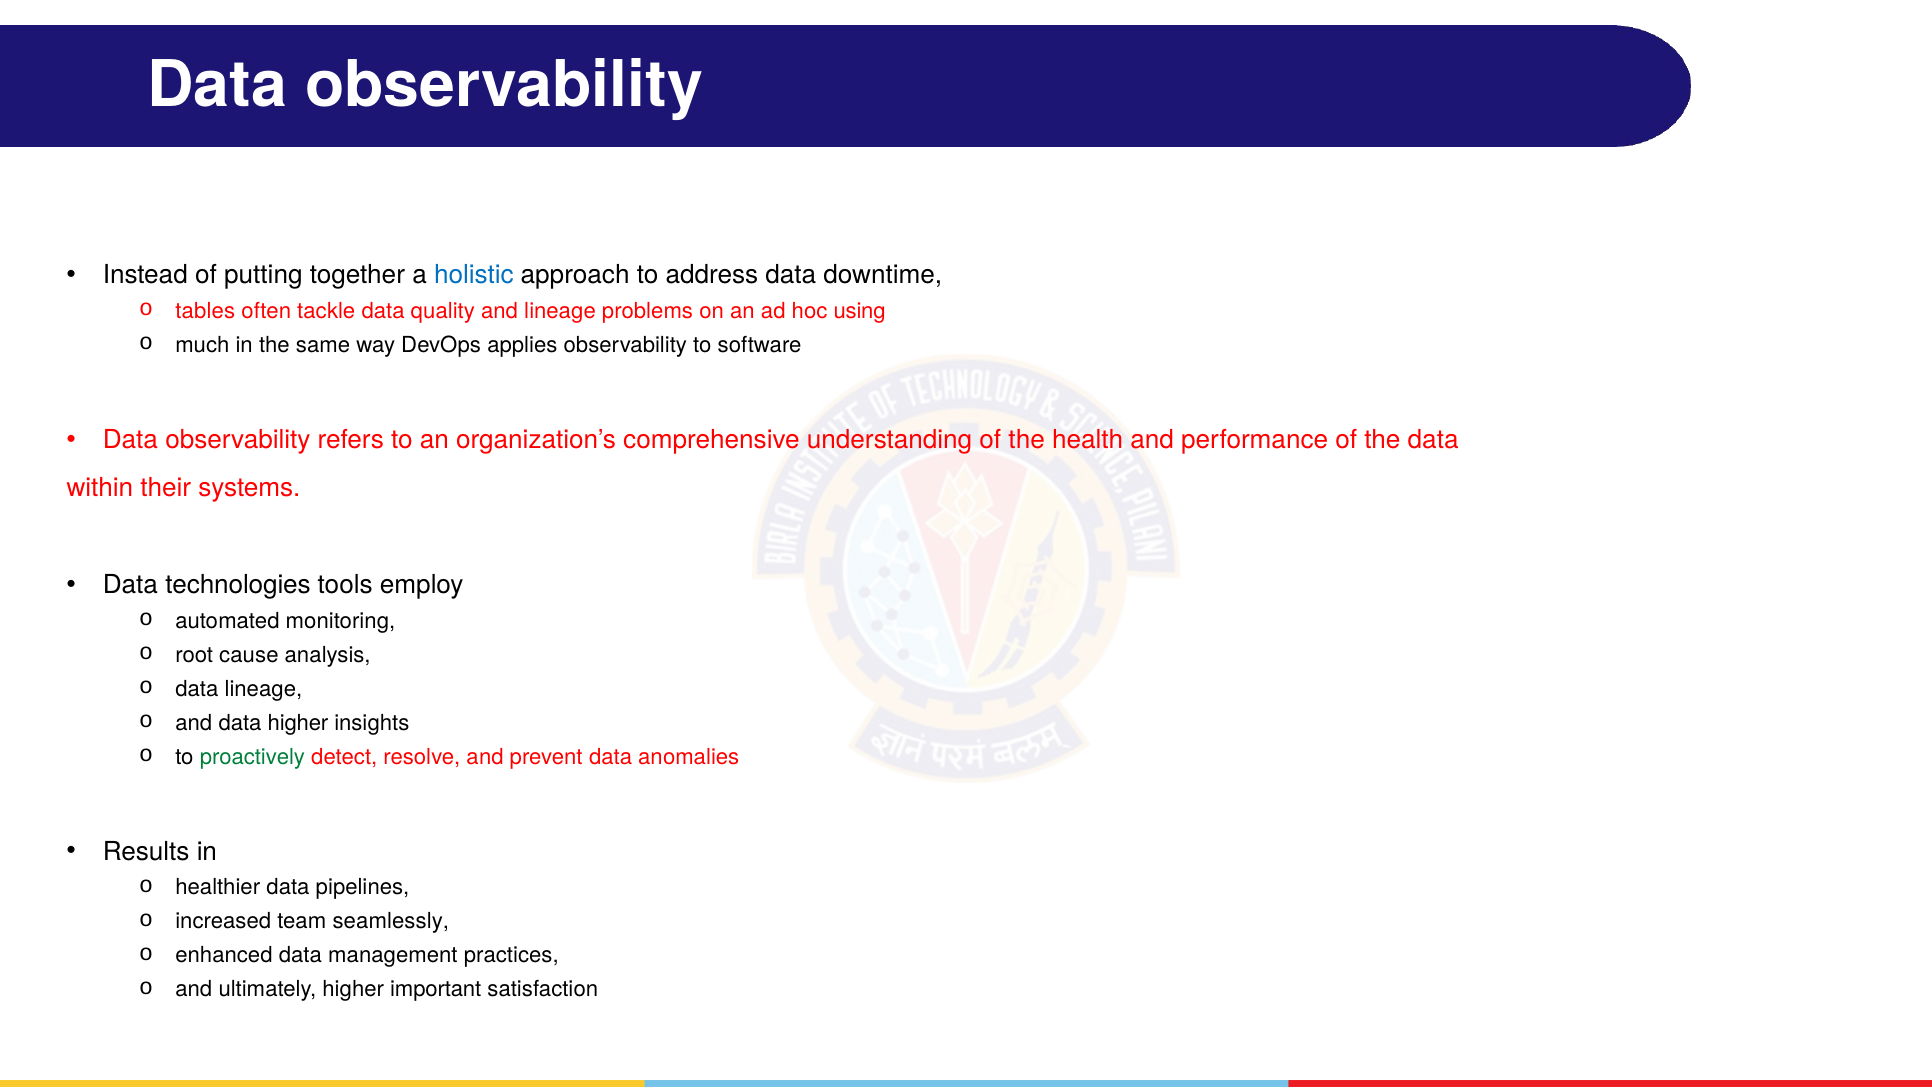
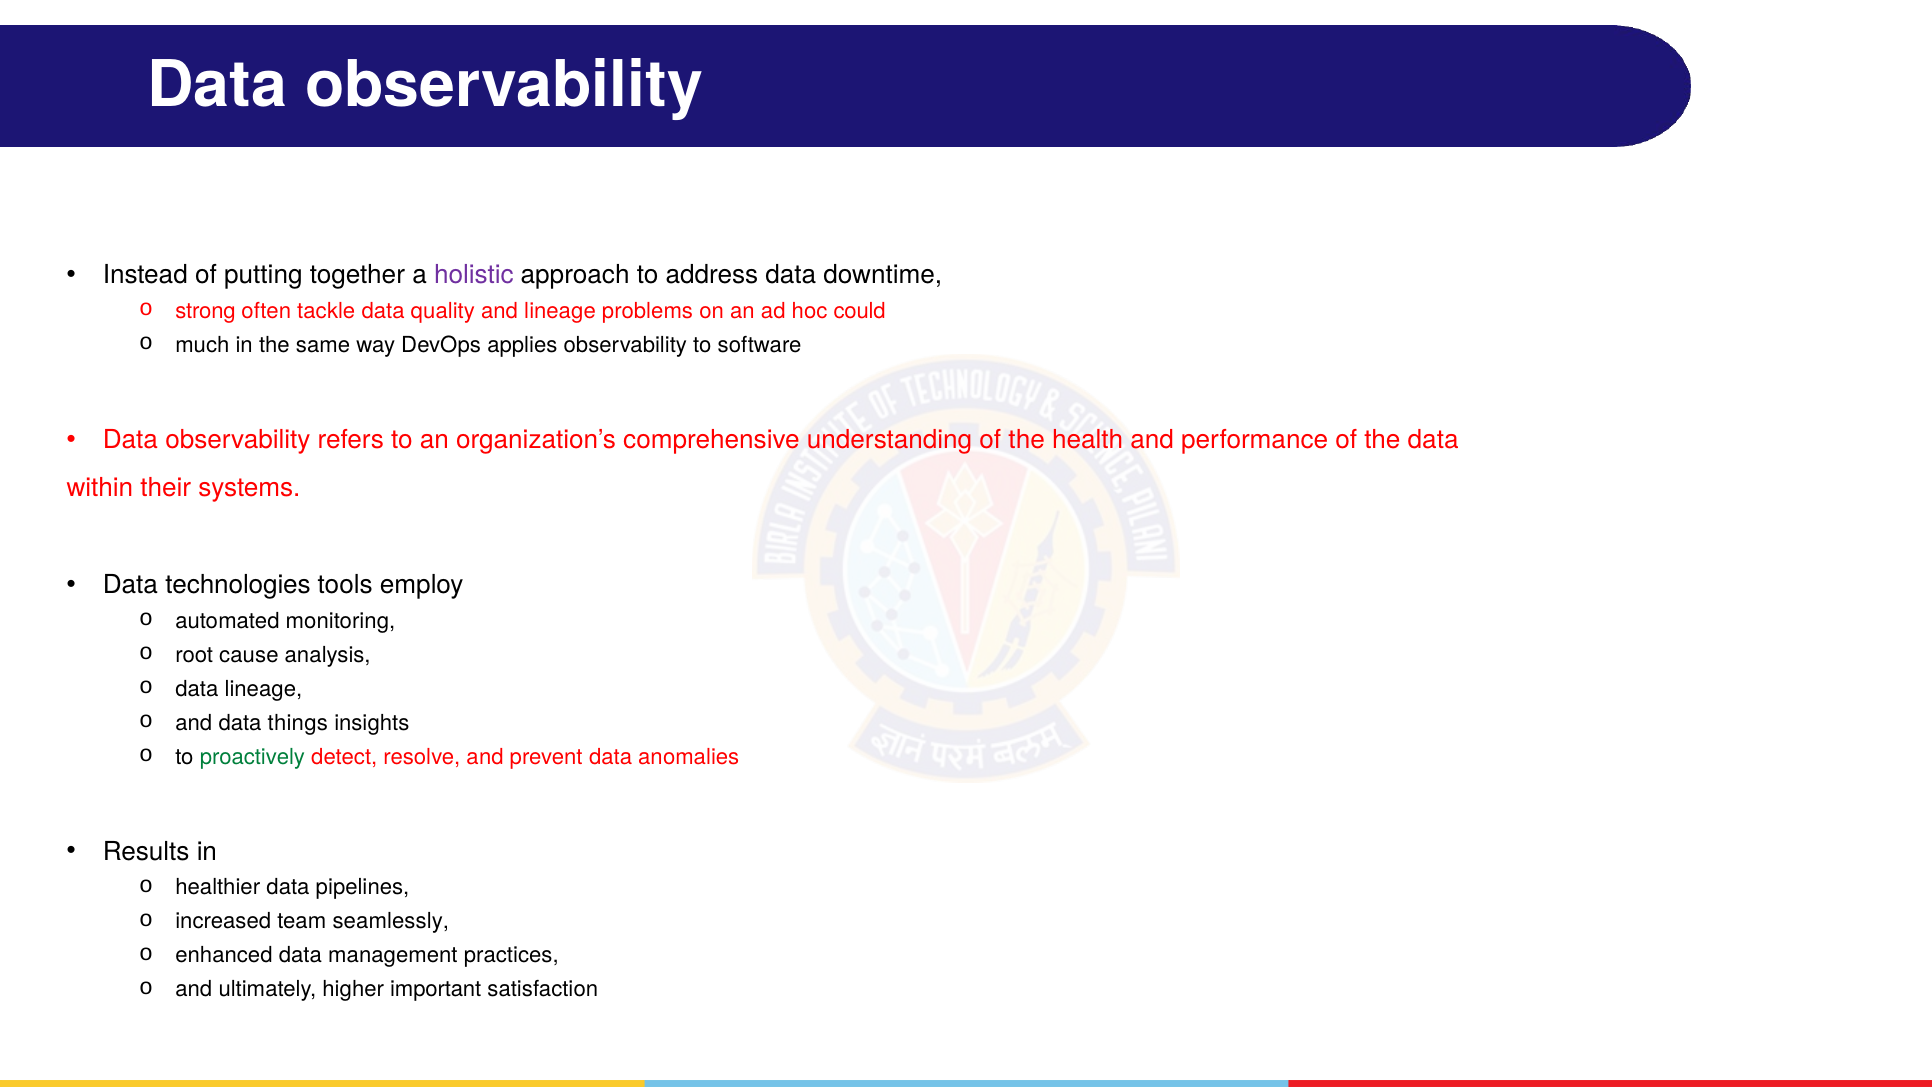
holistic colour: blue -> purple (474, 275)
tables: tables -> strong (205, 311)
using: using -> could (860, 311)
data higher: higher -> things (298, 723)
